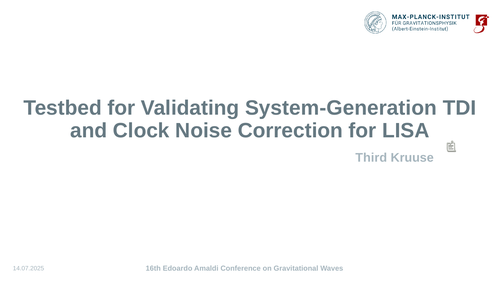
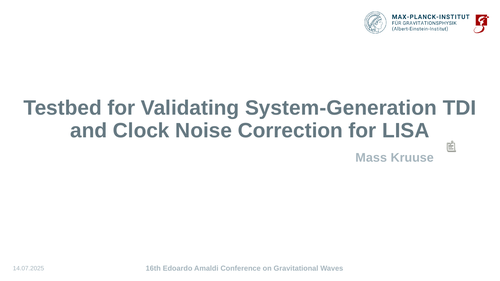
Third: Third -> Mass (371, 158)
